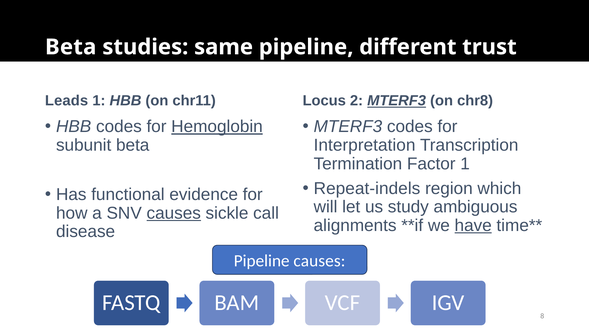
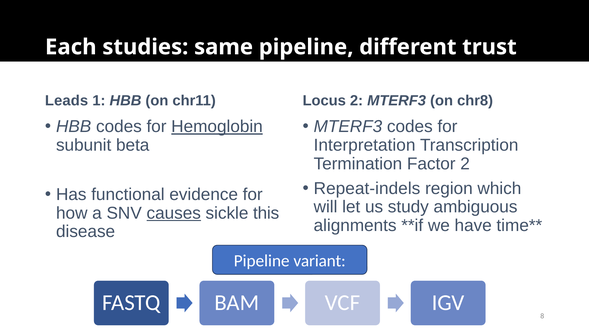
Beta: Beta -> Each (71, 47)
MTERF3 underline: present -> none (397, 101)
Factor 1: 1 -> 2 (465, 164)
call: call -> this (266, 213)
have underline: present -> none (473, 226)
Pipeline causes: causes -> variant (320, 261)
